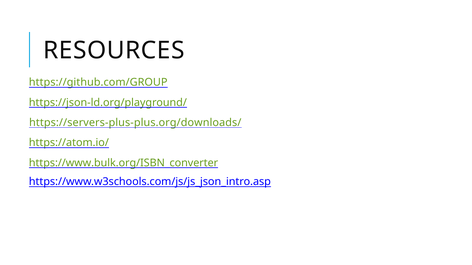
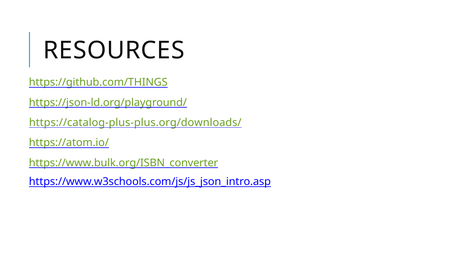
https://github.com/GROUP: https://github.com/GROUP -> https://github.com/THINGS (98, 83)
https://servers-plus-plus.org/downloads/: https://servers-plus-plus.org/downloads/ -> https://catalog-plus-plus.org/downloads/ (135, 123)
